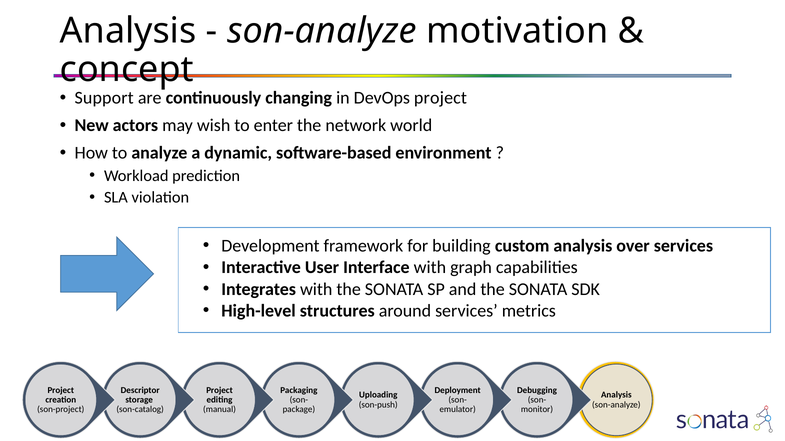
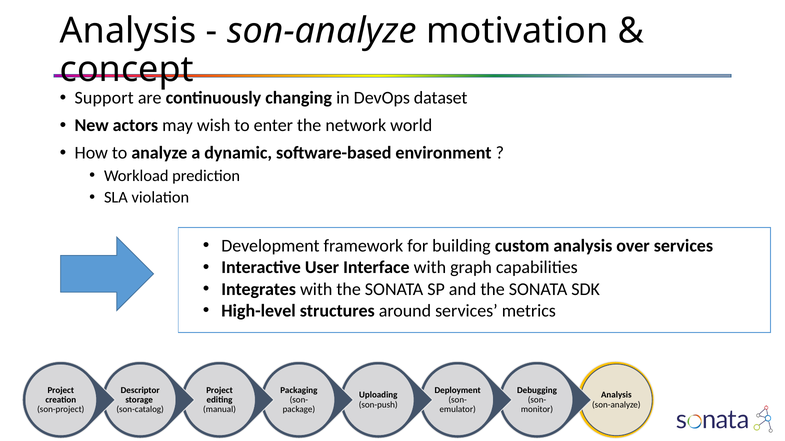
DevOps project: project -> dataset (441, 98)
